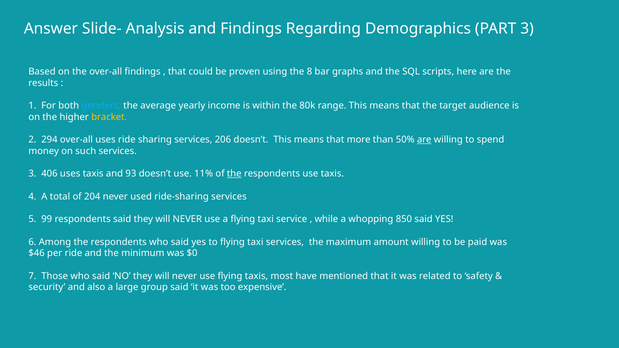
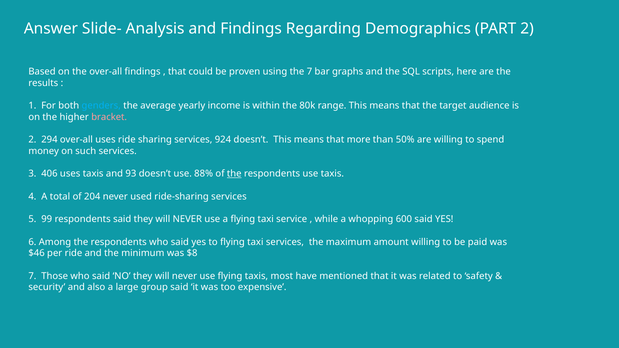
PART 3: 3 -> 2 (527, 29)
the 8: 8 -> 7 (309, 72)
bracket colour: yellow -> pink (109, 117)
206: 206 -> 924 (223, 140)
are underline: present -> none (424, 140)
11%: 11% -> 88% (204, 174)
850: 850 -> 600 (404, 219)
$0: $0 -> $8 (192, 253)
